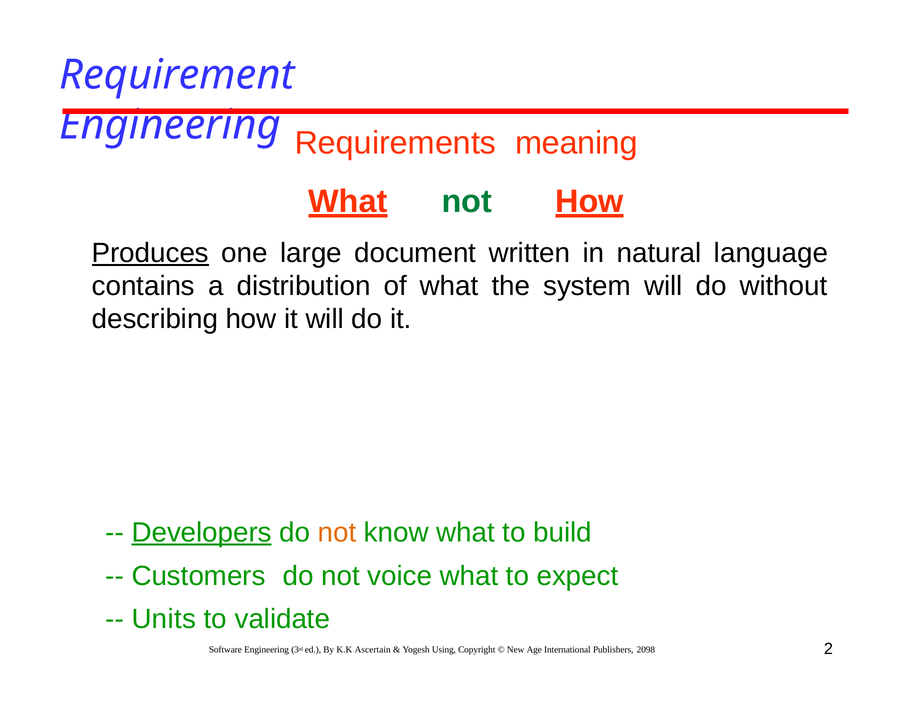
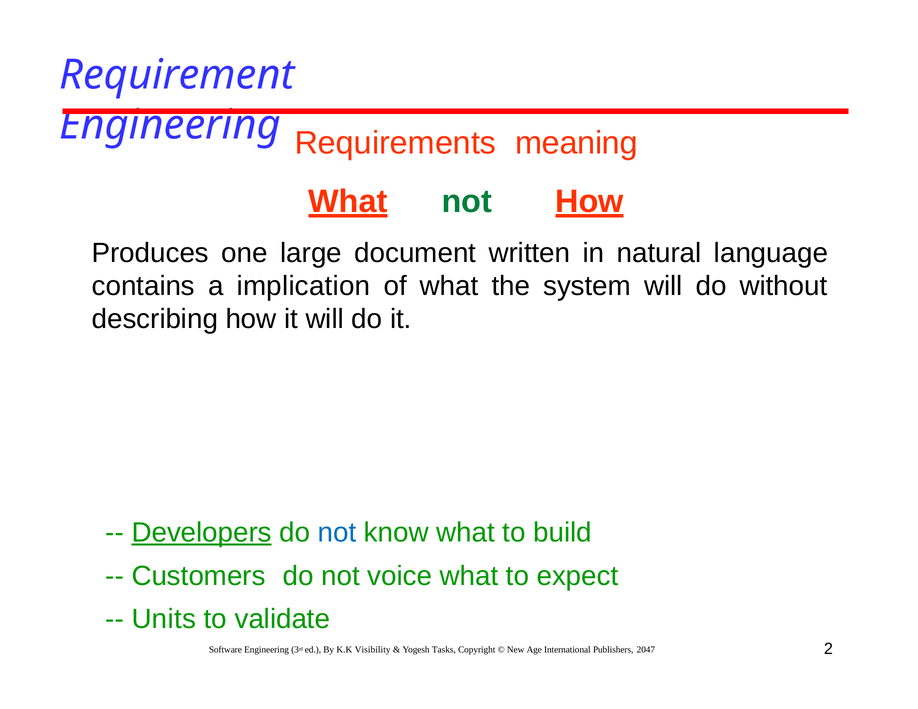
Produces underline: present -> none (150, 253)
distribution: distribution -> implication (303, 286)
not colour: orange -> blue (337, 533)
Ascertain: Ascertain -> Visibility (373, 650)
Using: Using -> Tasks (444, 650)
2098: 2098 -> 2047 (646, 650)
